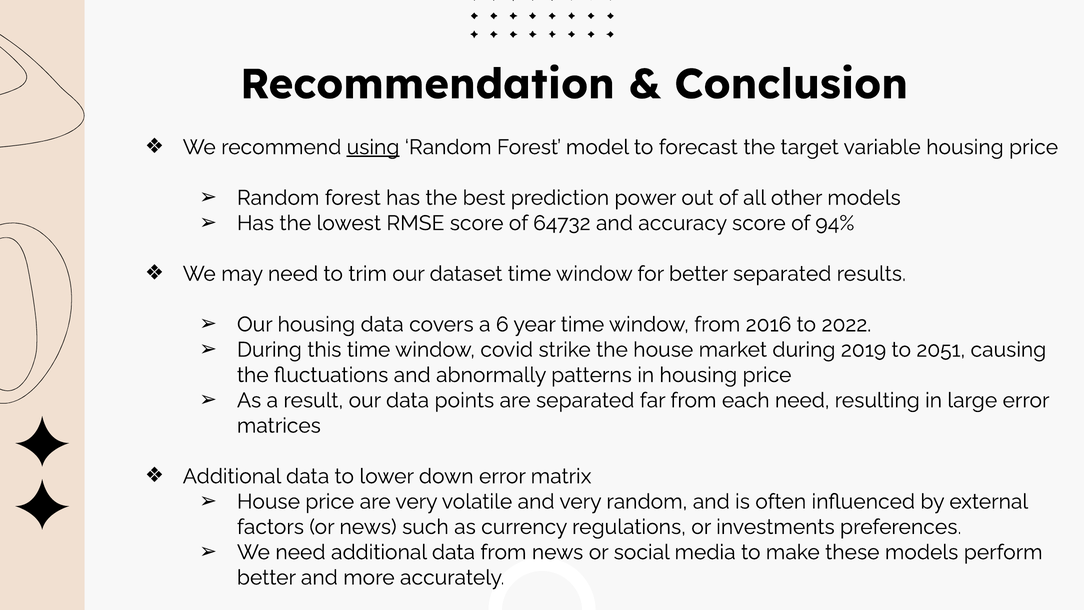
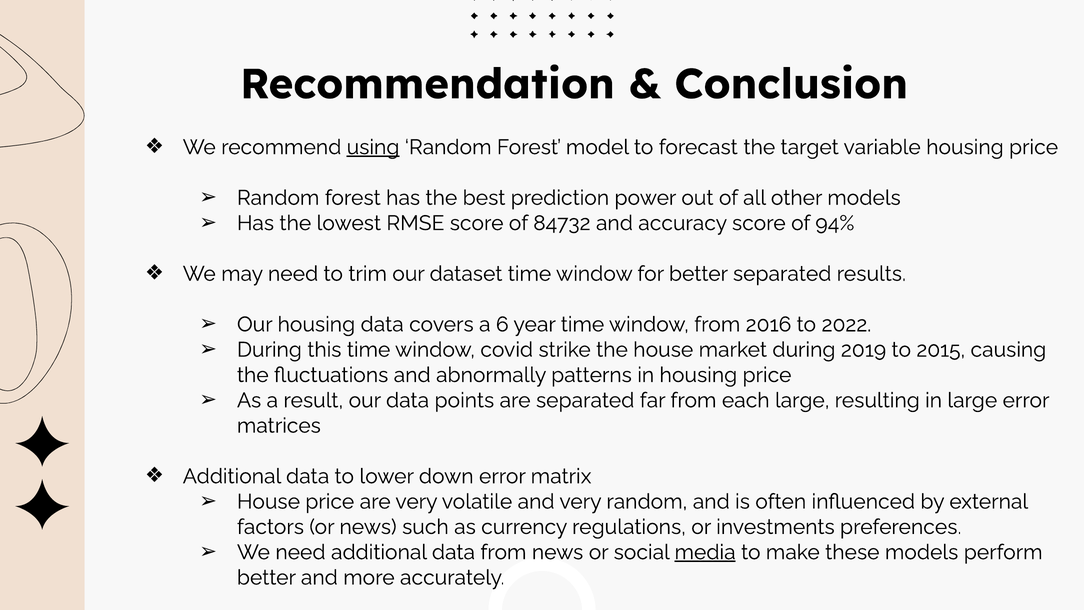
64732: 64732 -> 84732 (562, 223)
2051: 2051 -> 2015 (941, 350)
each need: need -> large (802, 400)
media underline: none -> present (705, 552)
